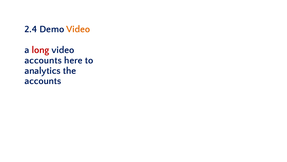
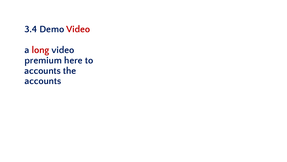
2.4: 2.4 -> 3.4 (31, 29)
Video colour: orange -> red (78, 29)
accounts: accounts -> premium (43, 60)
analytics: analytics -> accounts (43, 70)
